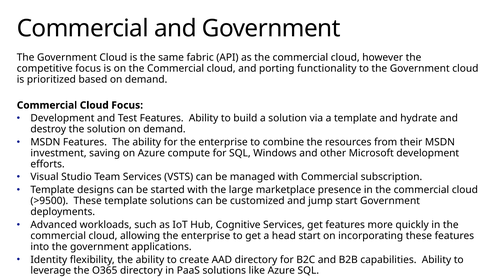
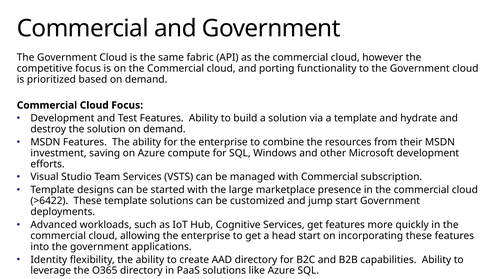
>9500: >9500 -> >6422 (49, 201)
